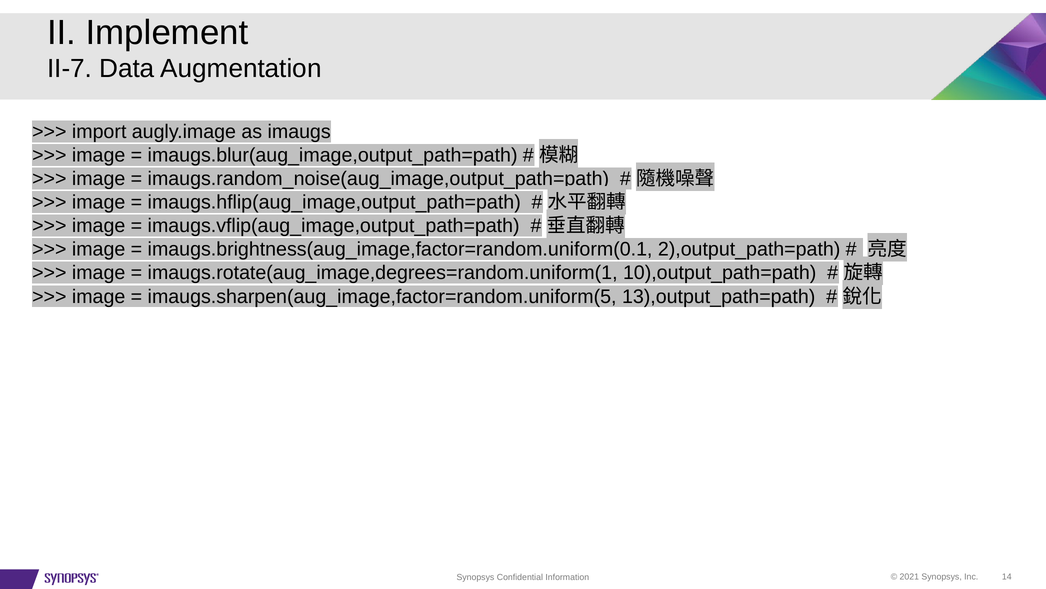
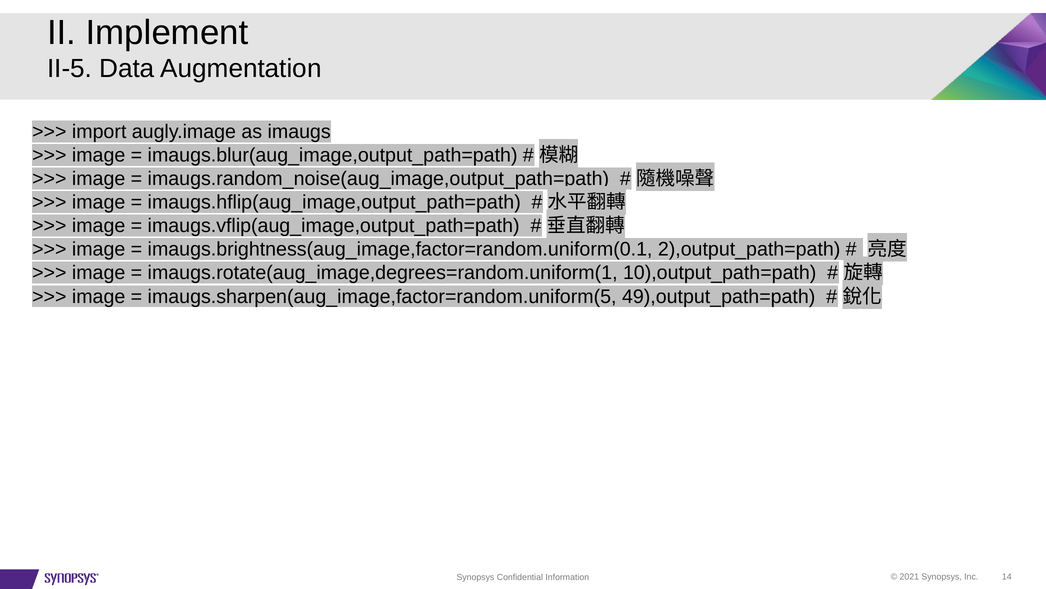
II-7: II-7 -> II-5 (70, 68)
13),output_path=path: 13),output_path=path -> 49),output_path=path (719, 296)
